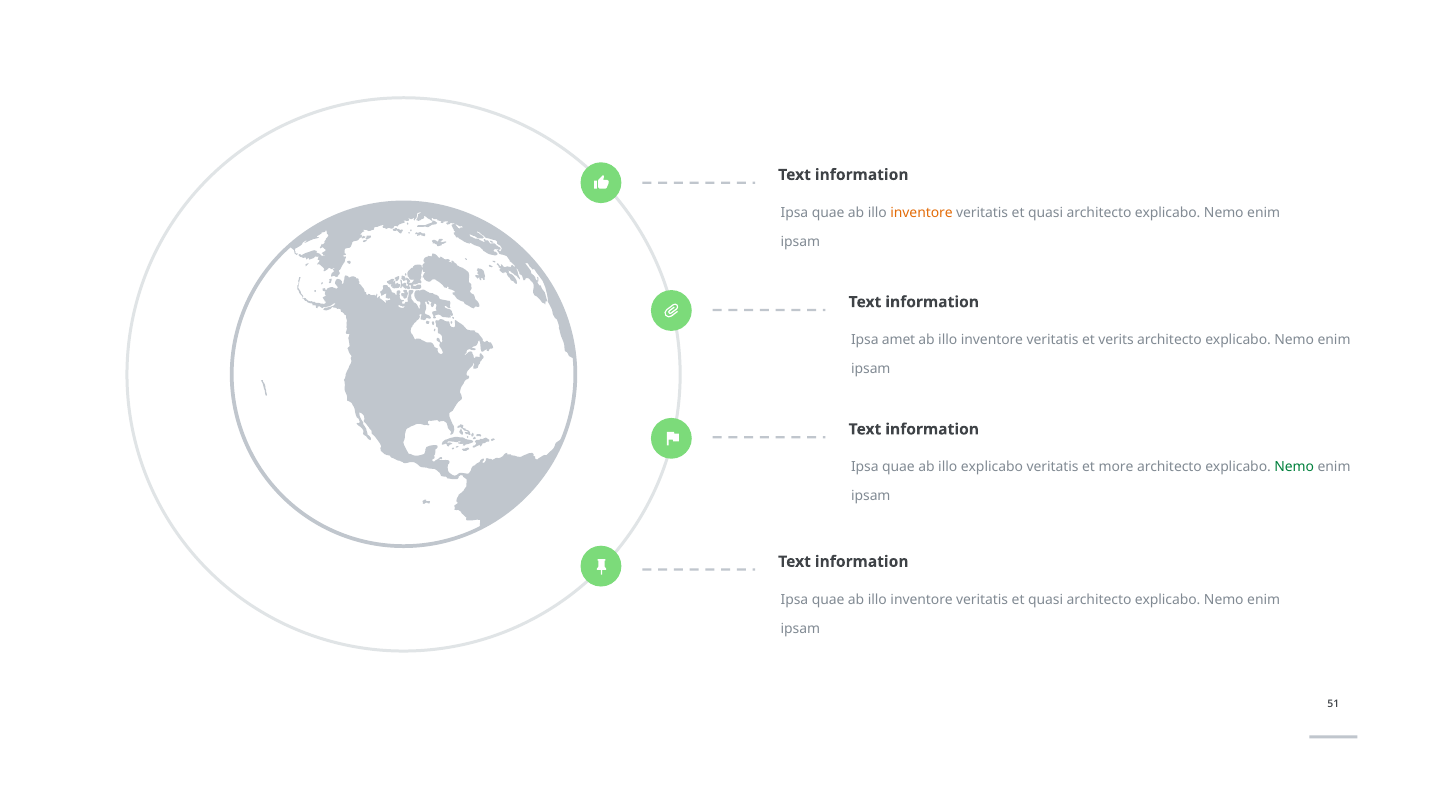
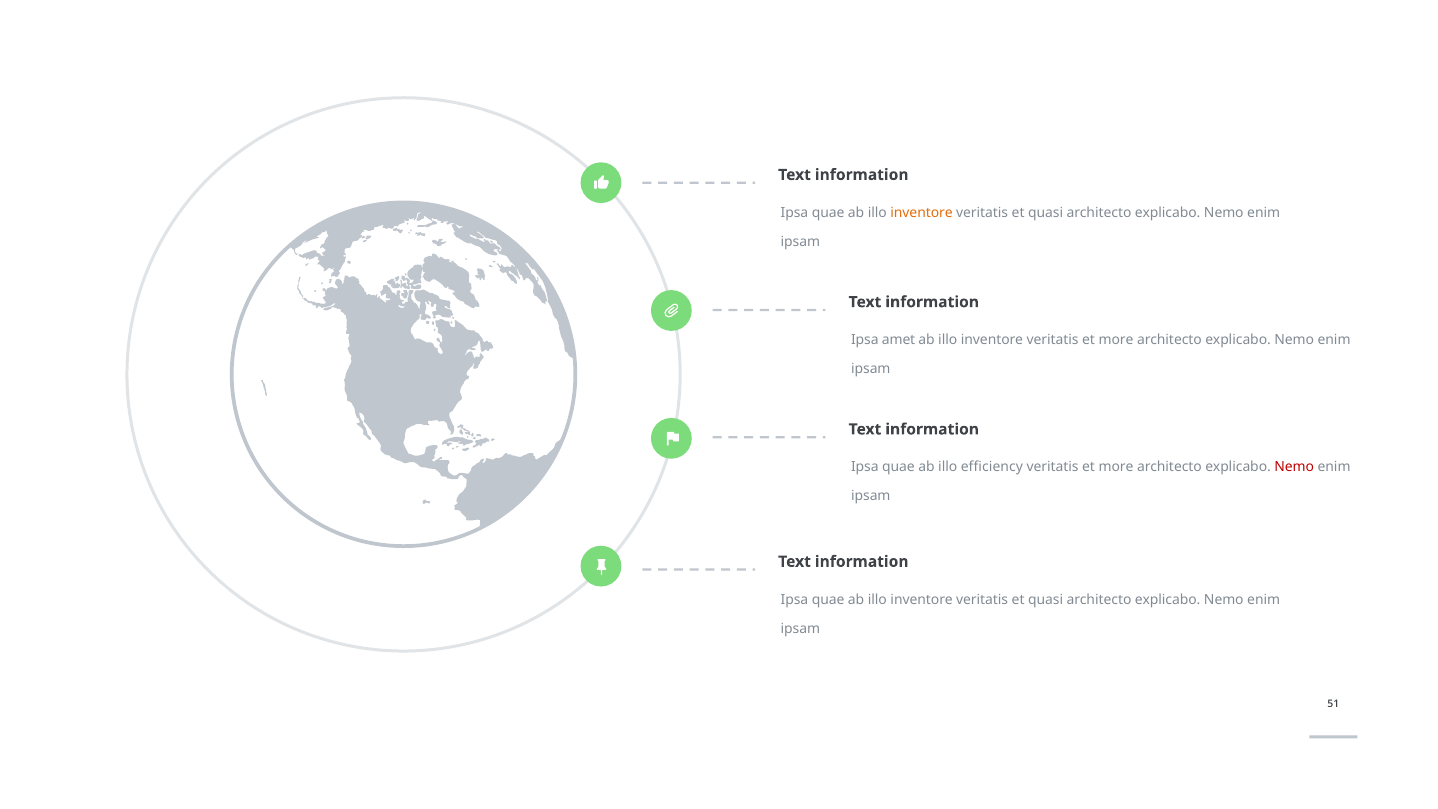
inventore veritatis et verits: verits -> more (1116, 340)
illo explicabo: explicabo -> efficiency (992, 467)
Nemo colour: green -> red (1294, 467)
